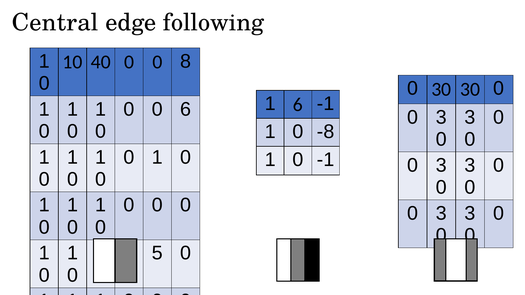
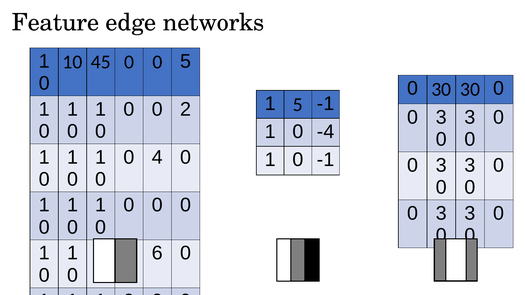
Central: Central -> Feature (55, 23)
following: following -> networks (214, 23)
40: 40 -> 45 (101, 62)
0 8: 8 -> 5 (186, 61)
1 6: 6 -> 5 (298, 105)
0 6: 6 -> 2 (186, 109)
-8: -8 -> -4 (326, 132)
1: 1 -> 4 (157, 157)
5: 5 -> 6 (157, 253)
